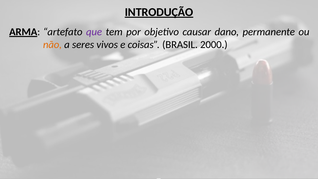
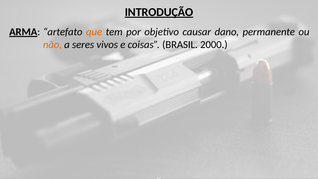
que colour: purple -> orange (94, 32)
